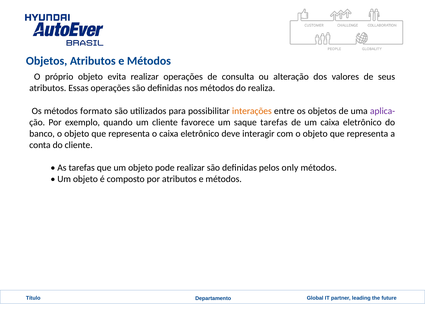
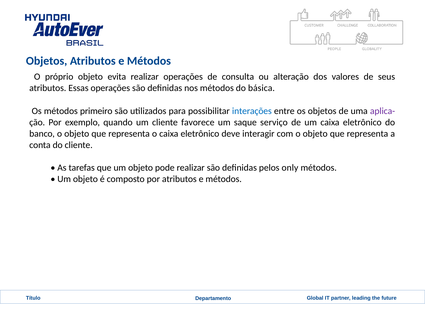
realiza: realiza -> básica (261, 88)
formato: formato -> primeiro (96, 111)
interações colour: orange -> blue (252, 111)
saque tarefas: tarefas -> serviço (274, 122)
